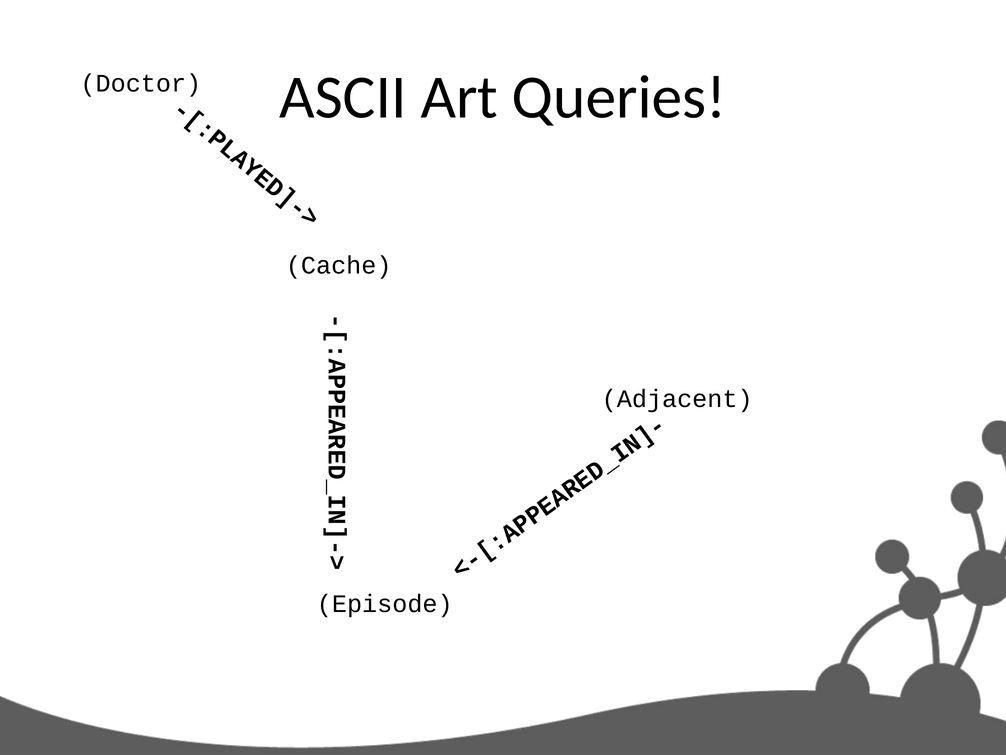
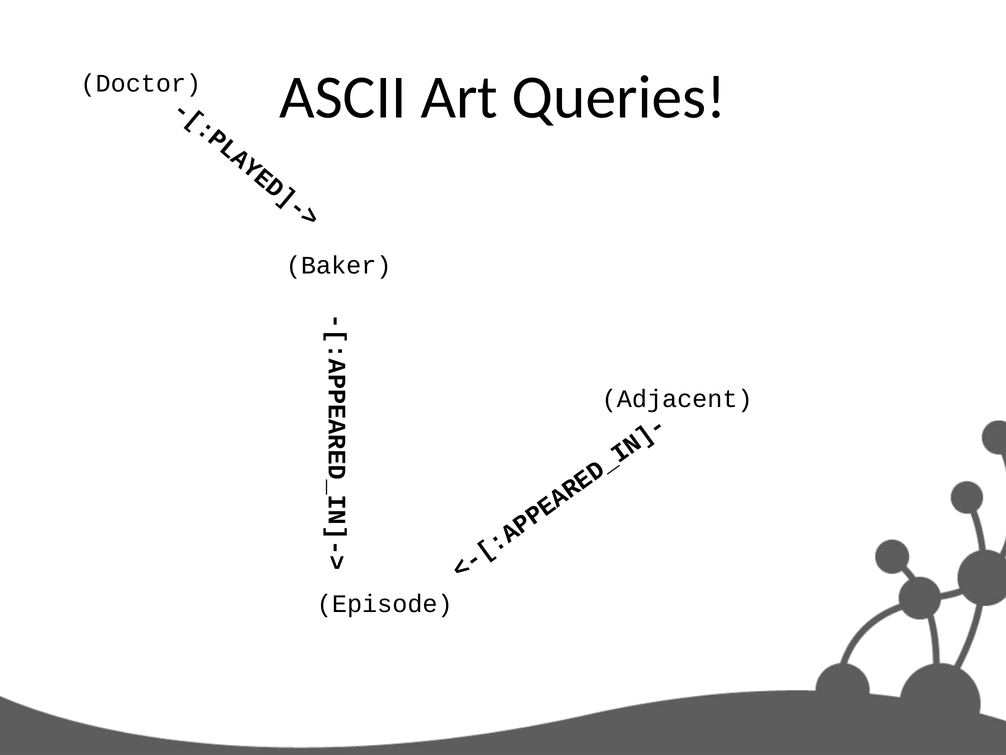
Cache: Cache -> Baker (339, 265)
